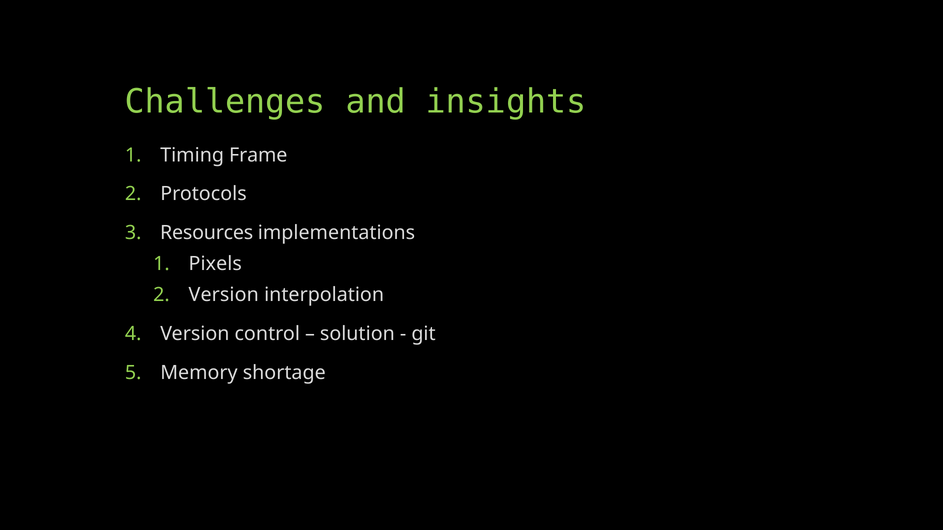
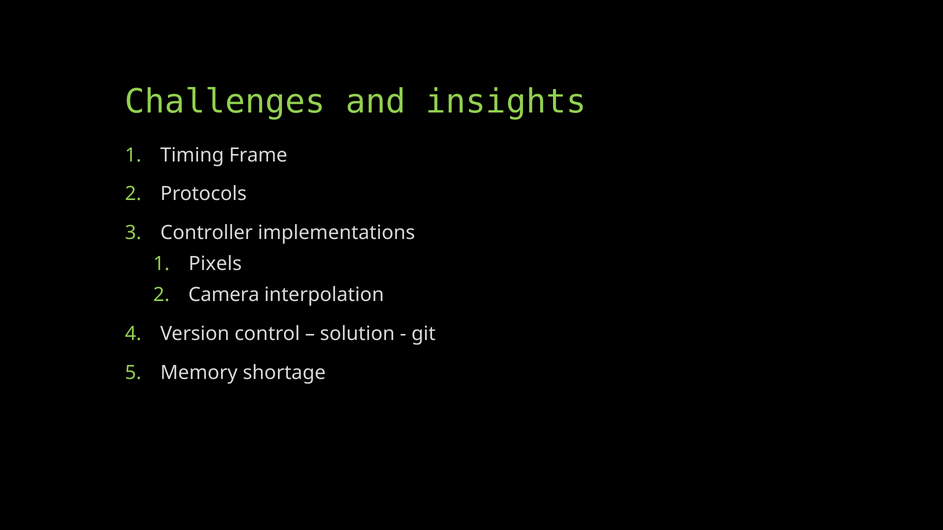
Resources: Resources -> Controller (207, 233)
Version: Version -> Camera (224, 295)
